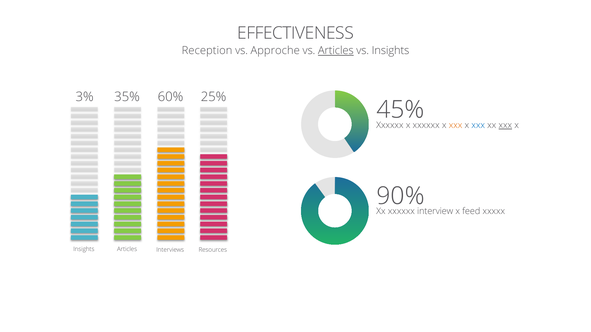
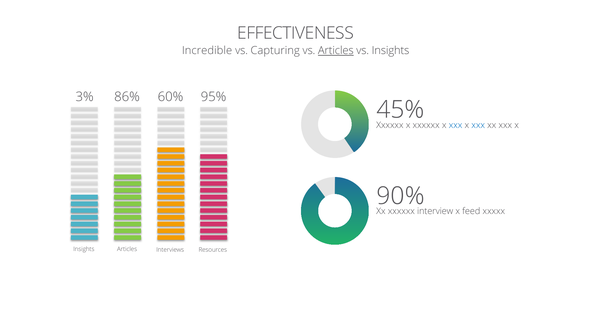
Reception: Reception -> Incredible (207, 51)
Approche: Approche -> Capturing (275, 51)
35%: 35% -> 86% (127, 97)
25%: 25% -> 95% (214, 97)
xxx colour: orange -> blue (456, 125)
xxx underline: present -> none (505, 125)
